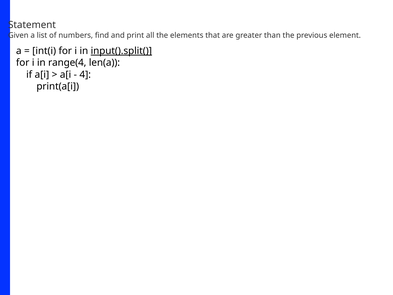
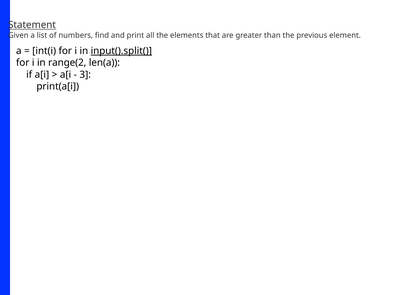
Statement underline: none -> present (32, 25)
range(4: range(4 -> range(2 (67, 63)
4: 4 -> 3 (85, 74)
